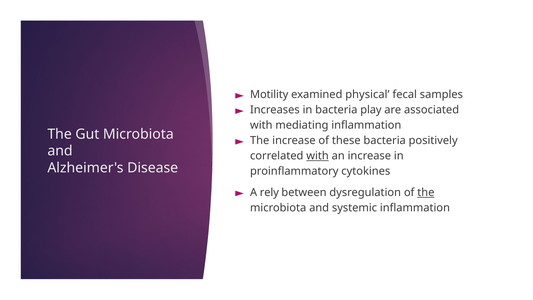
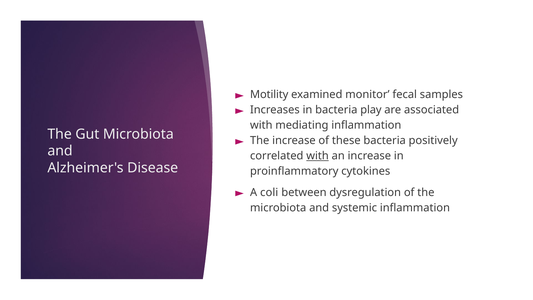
physical: physical -> monitor (367, 94)
rely: rely -> coli (269, 192)
the underline: present -> none (426, 192)
